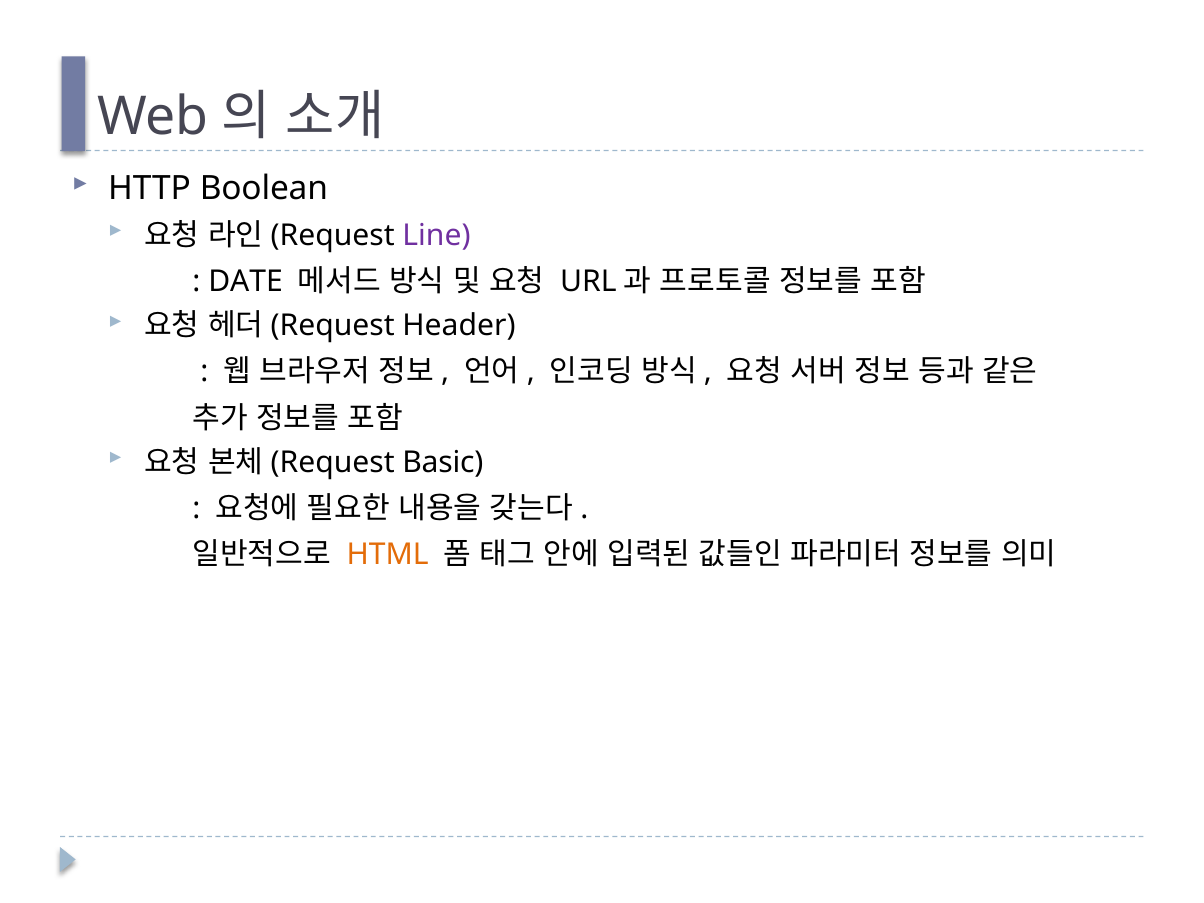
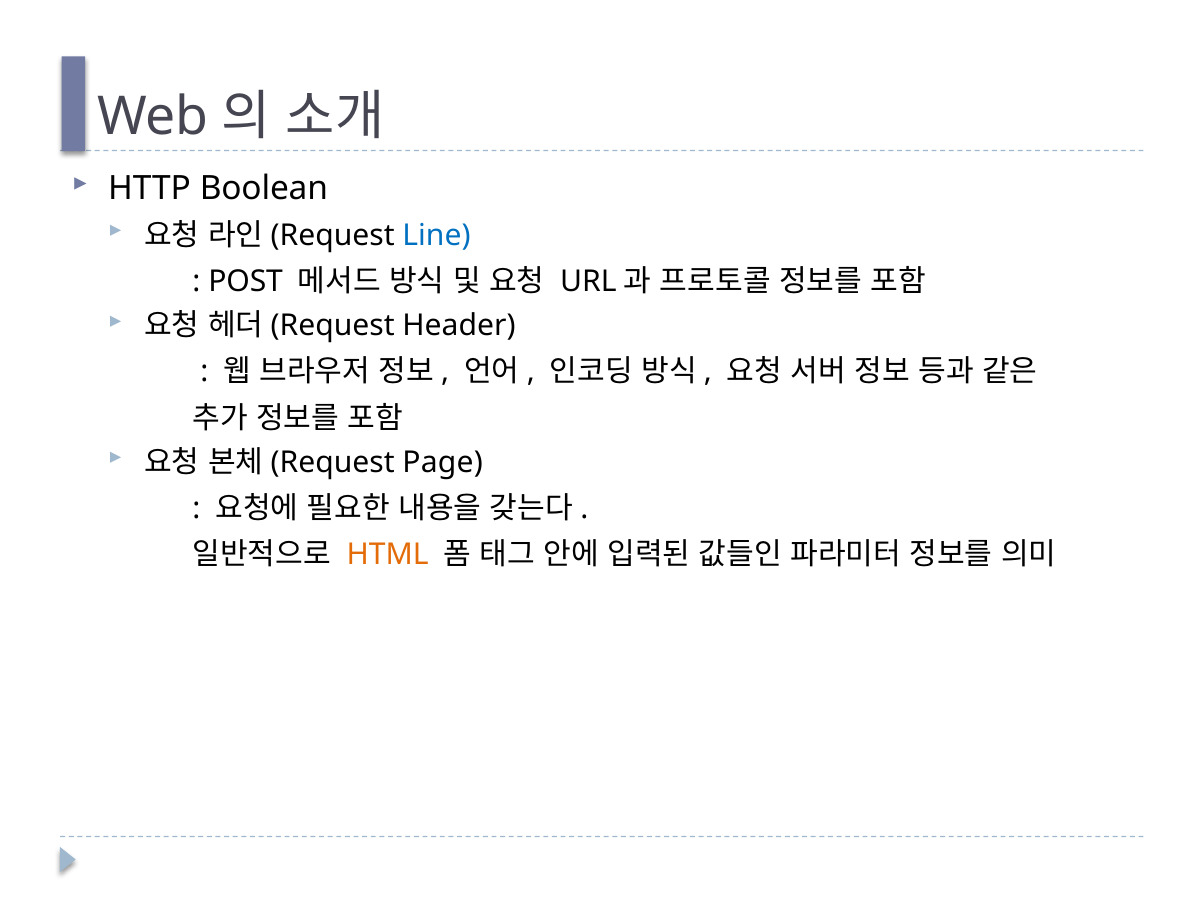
Line colour: purple -> blue (437, 235)
DATE: DATE -> POST (246, 281)
Basic: Basic -> Page (443, 463)
